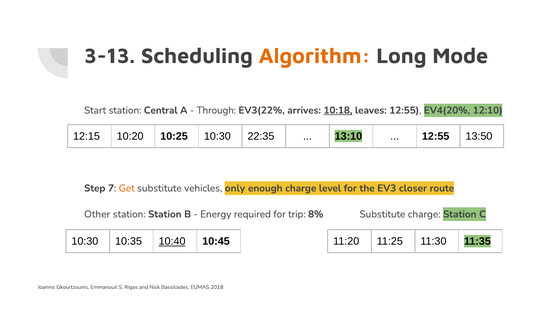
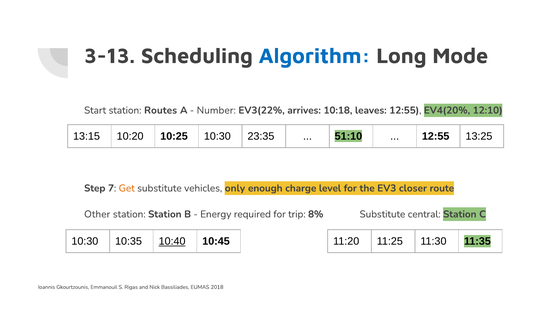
Algorithm colour: orange -> blue (315, 56)
Central: Central -> Routes (161, 110)
Through: Through -> Number (216, 110)
10:18 underline: present -> none (338, 110)
12:15: 12:15 -> 13:15 (87, 136)
22:35: 22:35 -> 23:35 (261, 136)
13:10: 13:10 -> 51:10 (348, 136)
13:50: 13:50 -> 13:25 (479, 136)
Substitute charge: charge -> central (424, 214)
